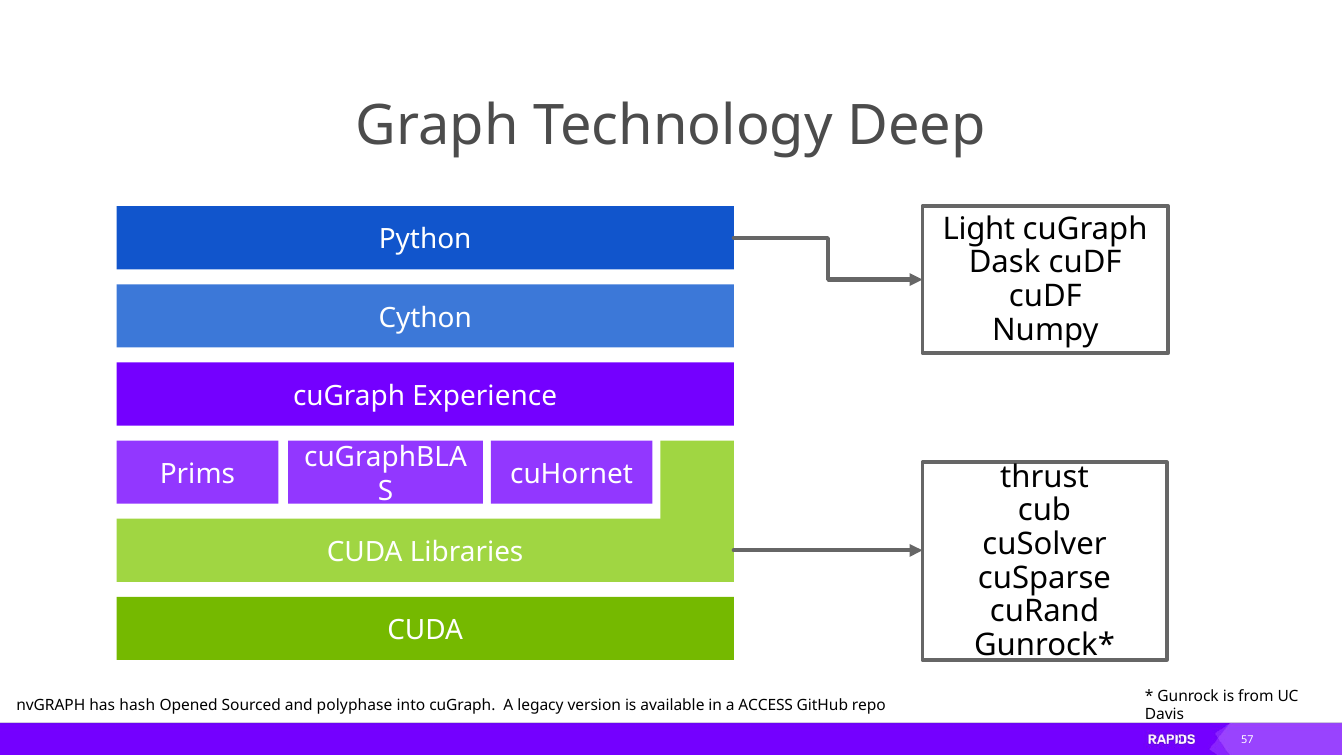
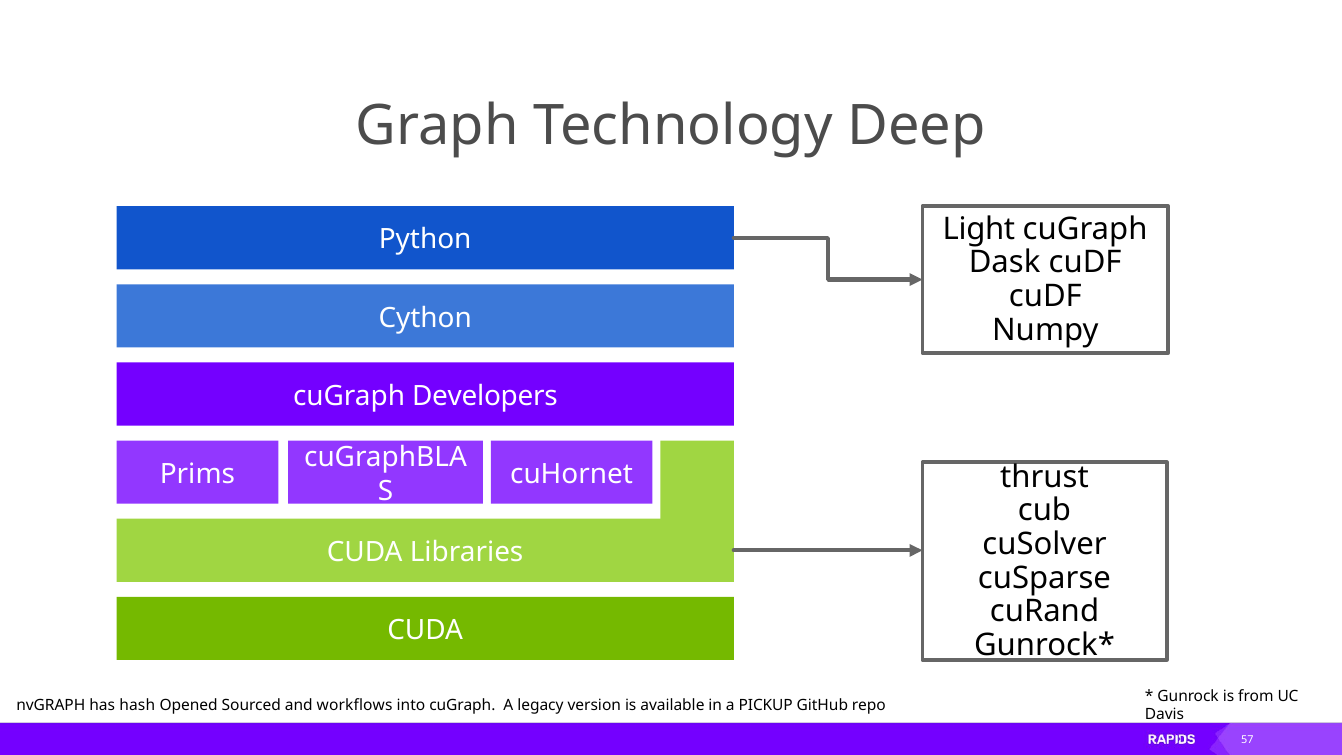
Experience: Experience -> Developers (485, 396)
polyphase: polyphase -> workflows (355, 705)
ACCESS: ACCESS -> PICKUP (766, 705)
